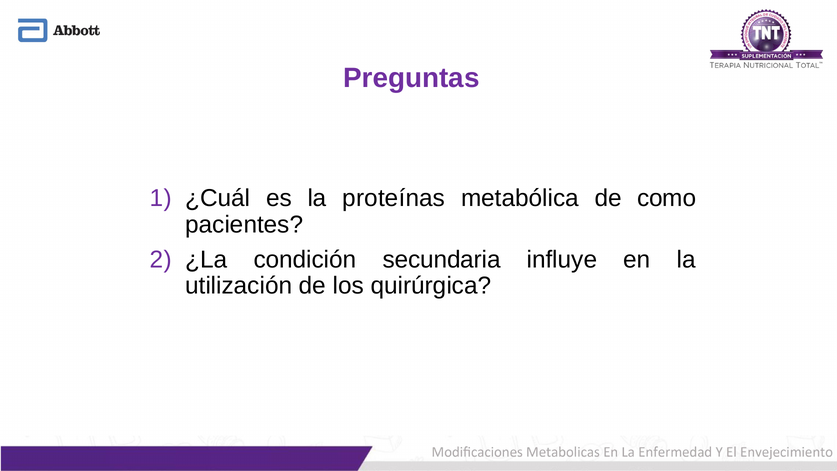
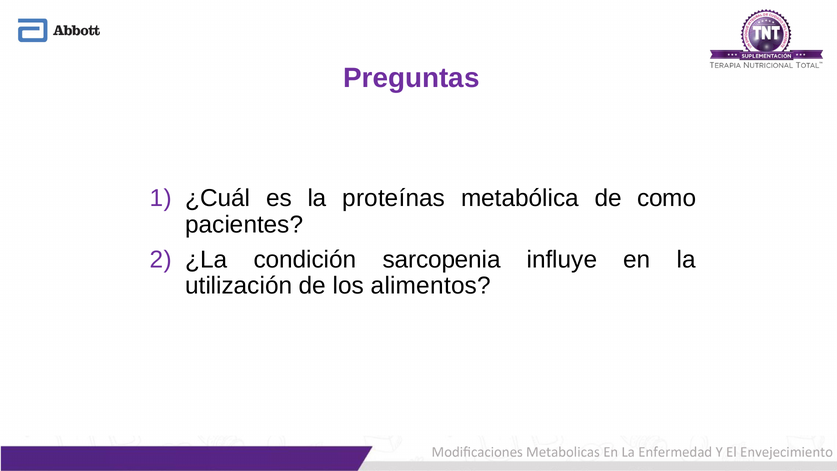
secundaria: secundaria -> sarcopenia (442, 259)
quirúrgica: quirúrgica -> alimentos (431, 286)
